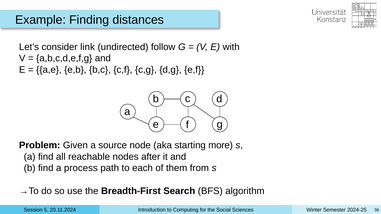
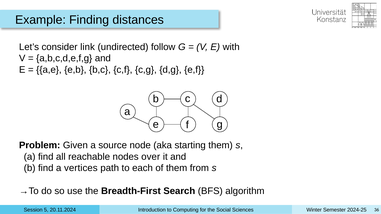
starting more: more -> them (221, 145)
after: after -> over (151, 157)
process: process -> vertices (81, 168)
